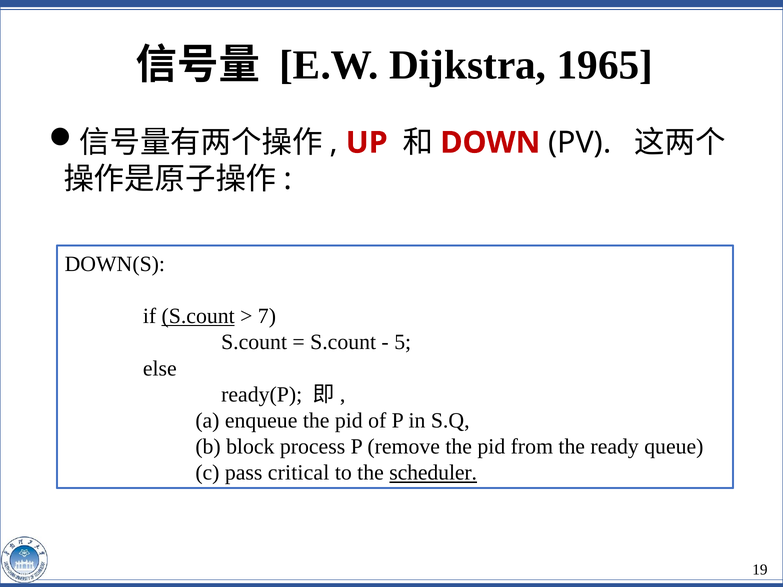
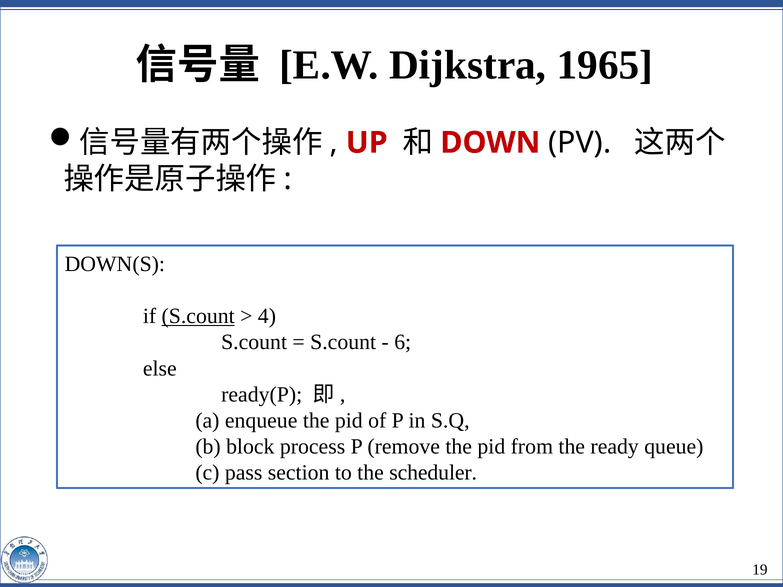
7: 7 -> 4 (267, 316)
5: 5 -> 6 (403, 342)
critical: critical -> section (299, 473)
scheduler underline: present -> none (433, 473)
